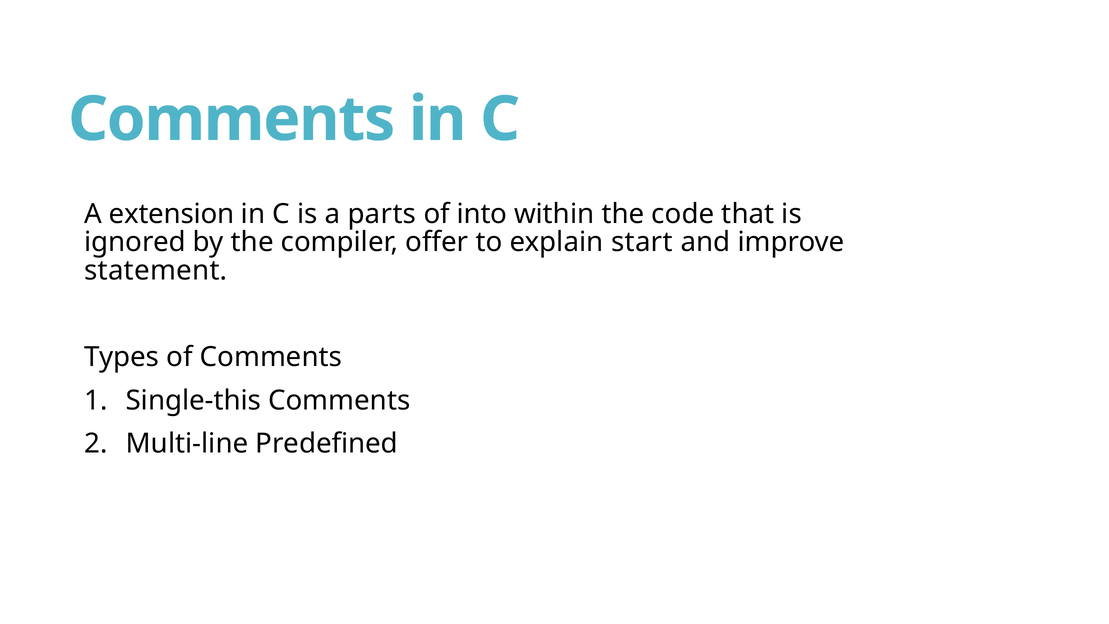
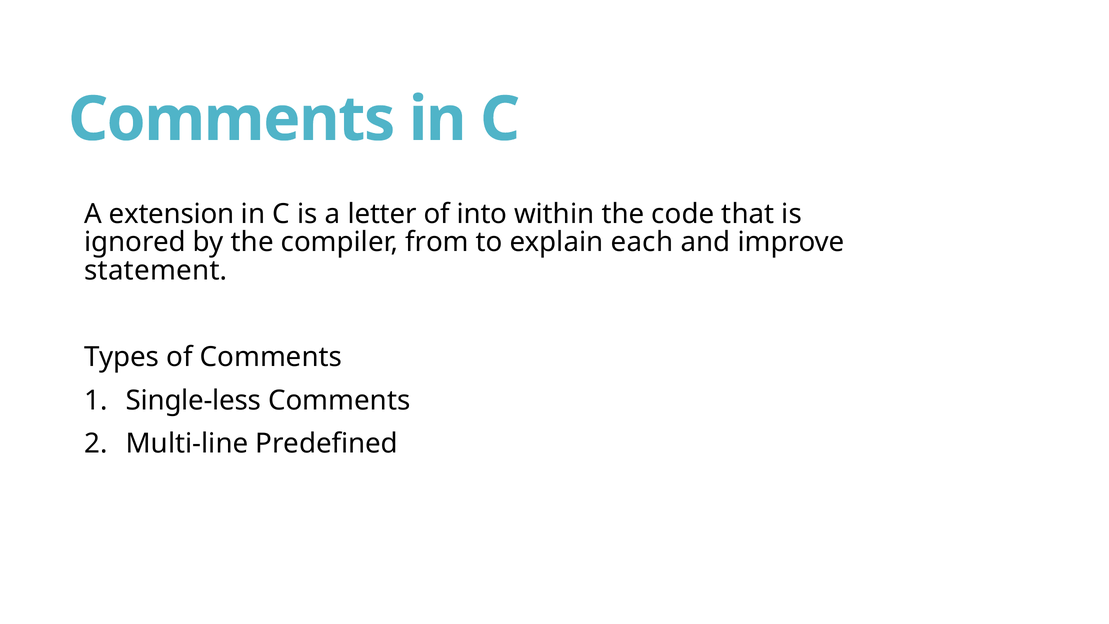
parts: parts -> letter (382, 214)
offer: offer -> from (437, 242)
start: start -> each (642, 242)
Single-this: Single-this -> Single-less (193, 400)
